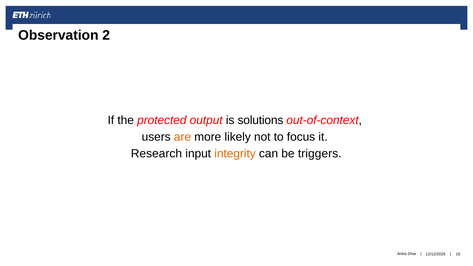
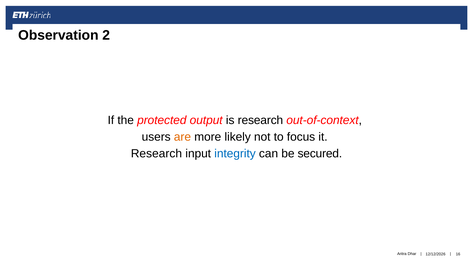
is solutions: solutions -> research (260, 120)
integrity colour: orange -> blue (235, 154)
triggers: triggers -> secured (320, 154)
